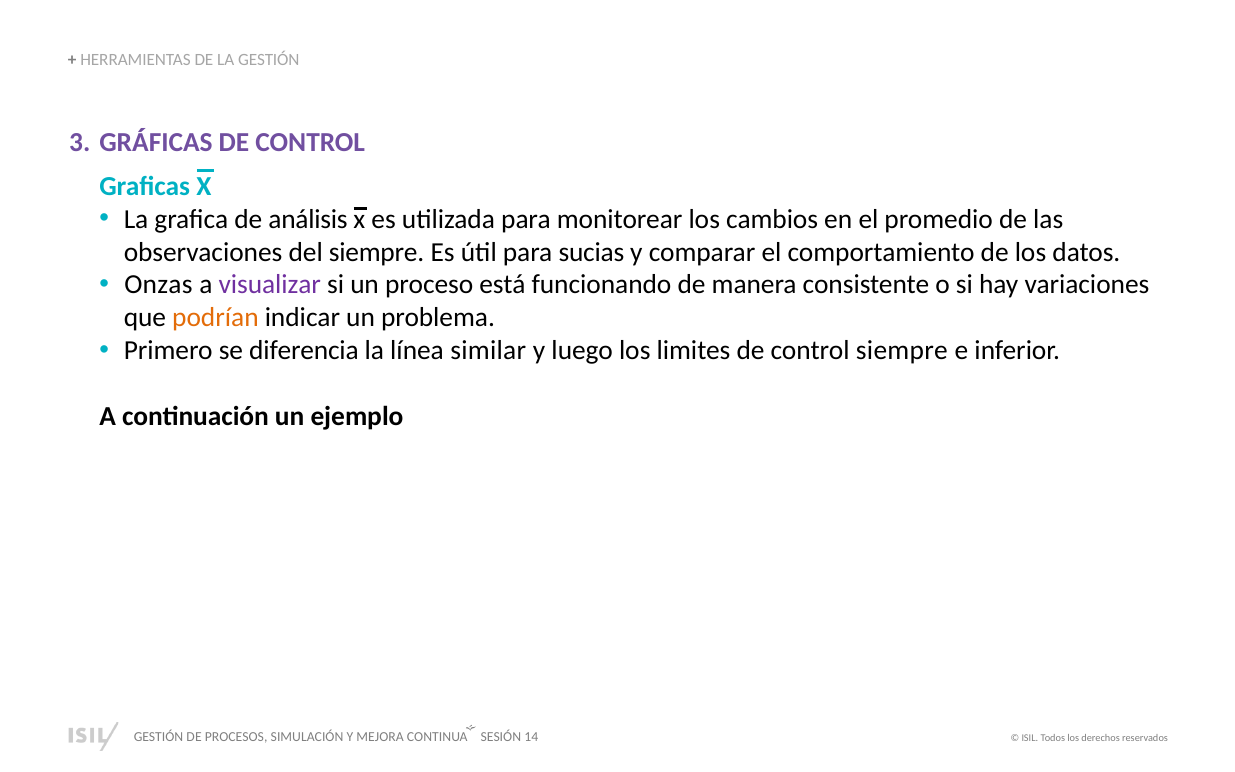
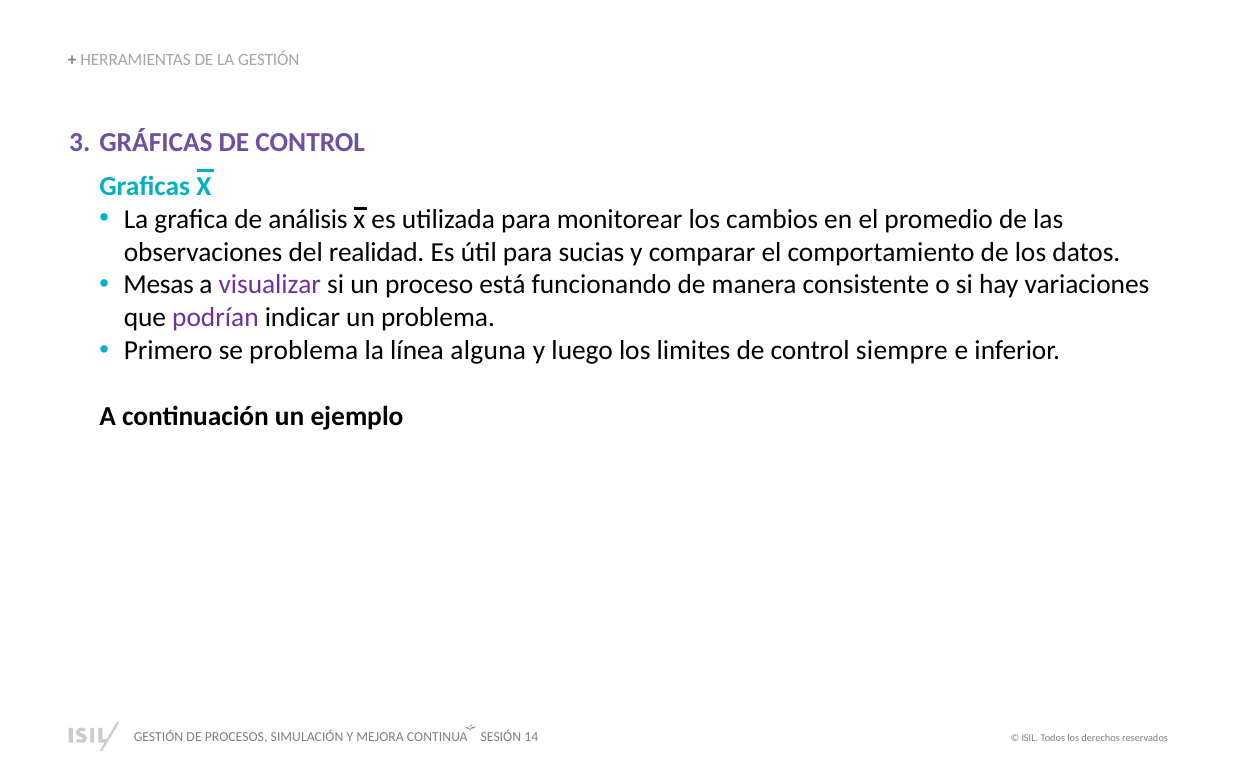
del siempre: siempre -> realidad (377, 252)
Onzas: Onzas -> Mesas (159, 285)
podrían colour: orange -> purple (215, 318)
se diferencia: diferencia -> problema (304, 351)
similar: similar -> alguna (488, 351)
